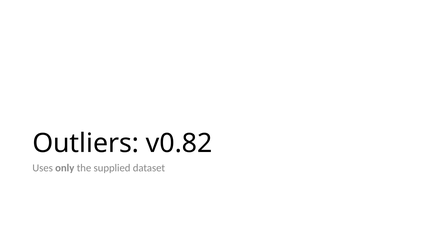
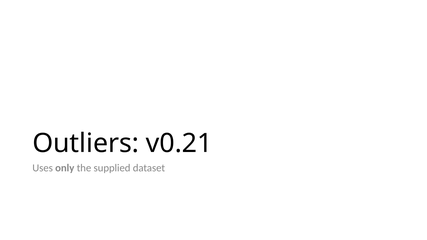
v0.82: v0.82 -> v0.21 (179, 144)
